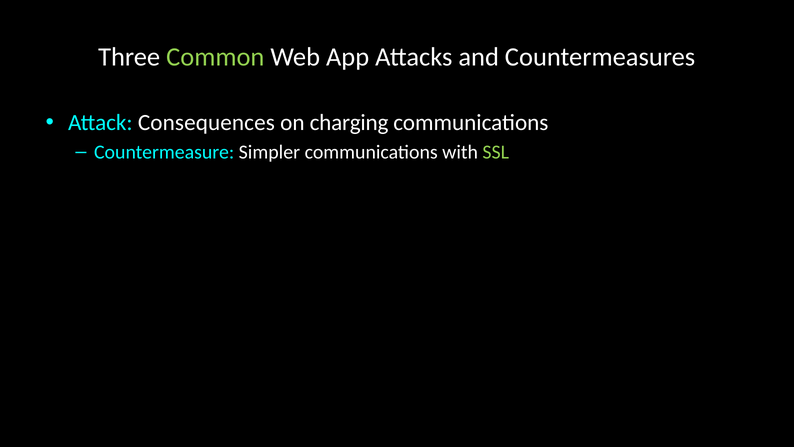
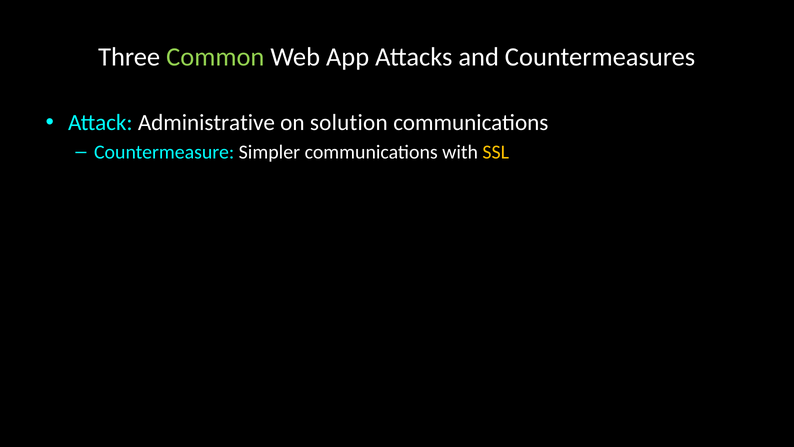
Consequences: Consequences -> Administrative (206, 123)
charging: charging -> solution (349, 123)
SSL colour: light green -> yellow (496, 152)
